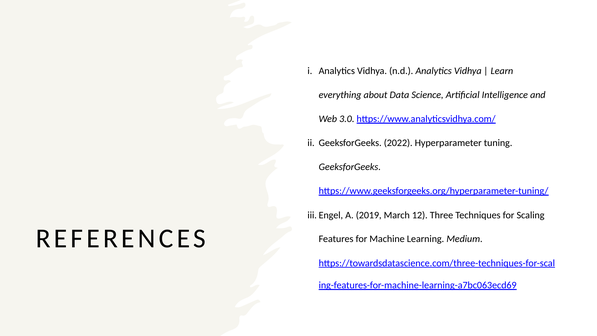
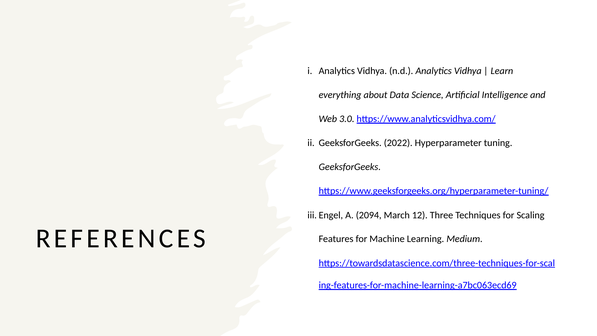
2019: 2019 -> 2094 (369, 215)
